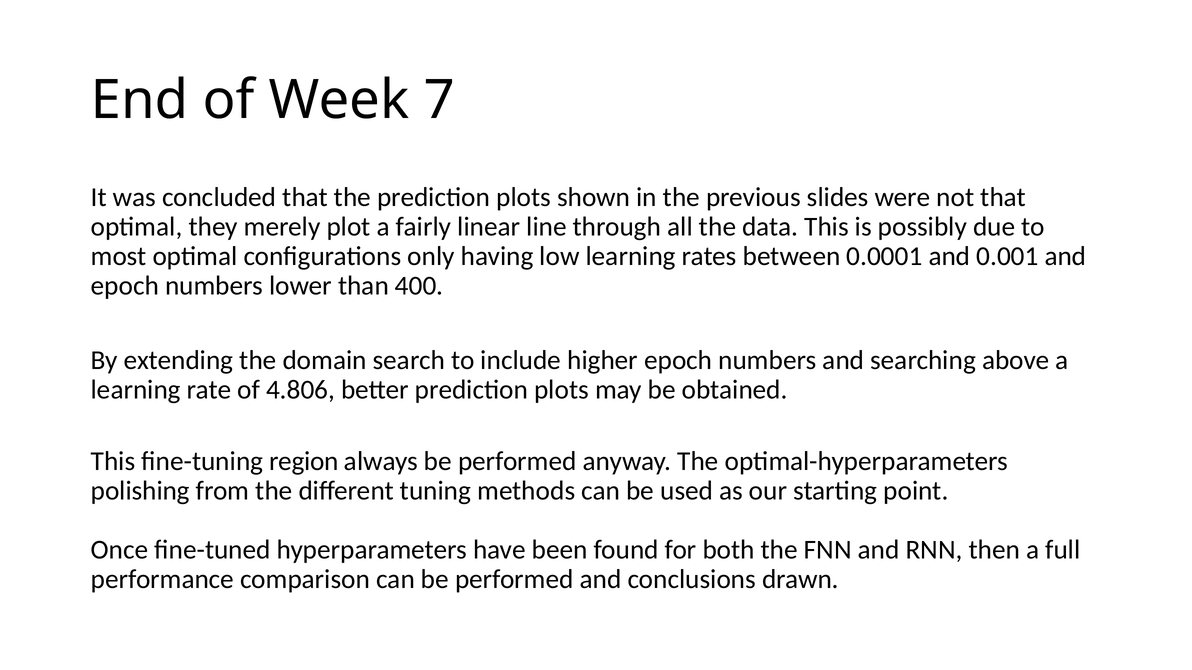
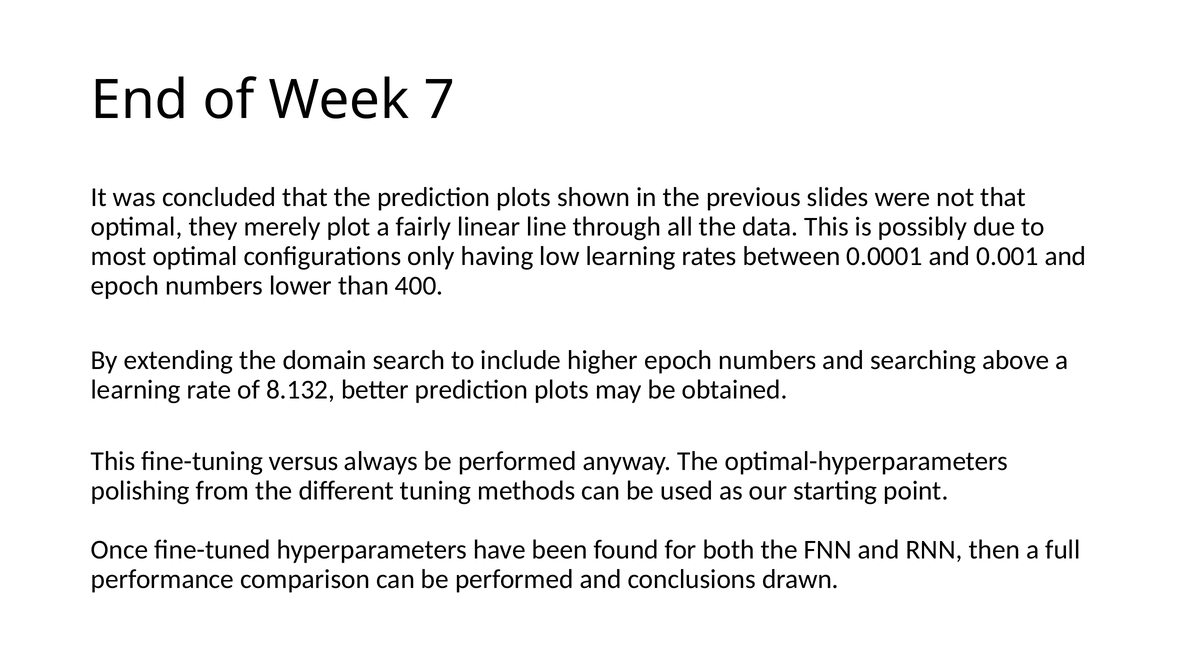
4.806: 4.806 -> 8.132 (300, 390)
region: region -> versus (304, 462)
